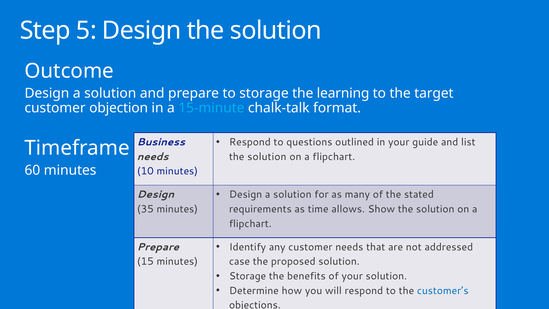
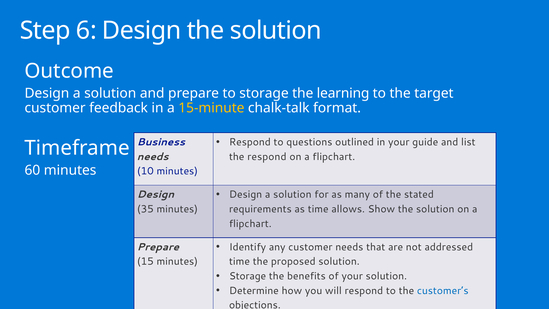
5: 5 -> 6 (86, 31)
objection: objection -> feedback (119, 108)
15-minute colour: light blue -> yellow (211, 108)
solution: solution -> respond (267, 157)
case: case -> time (239, 261)
